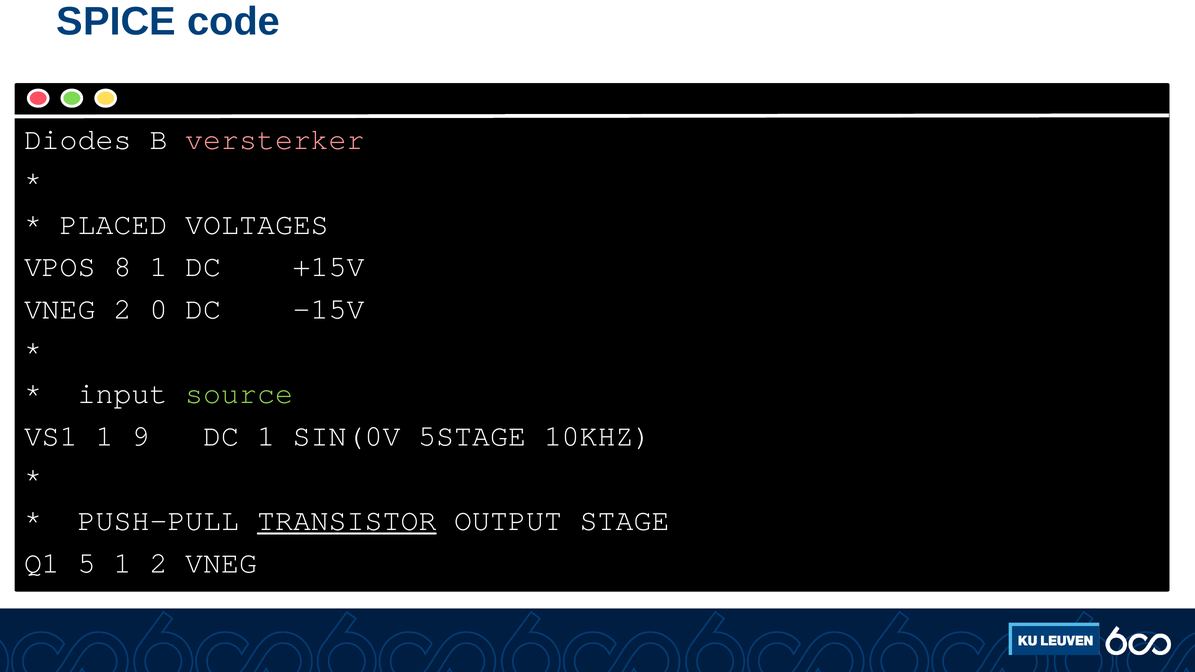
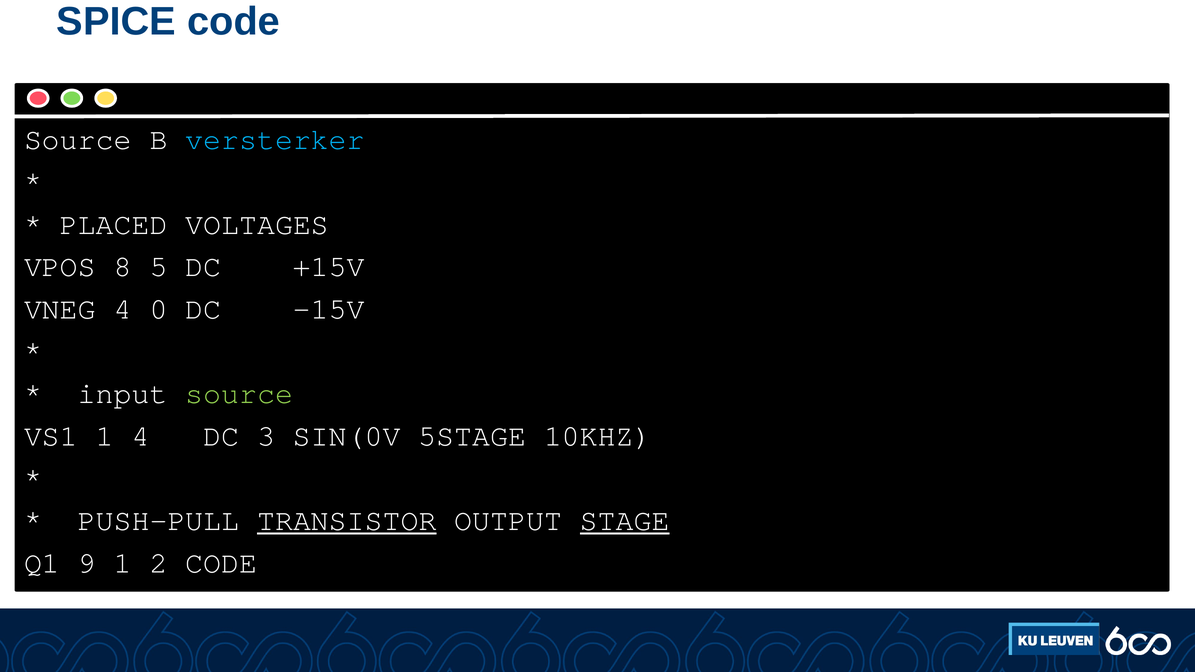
Diodes: Diodes -> Source (78, 140)
versterker colour: pink -> light blue (275, 140)
8 1: 1 -> 5 (159, 267)
VNEG 2: 2 -> 4 (123, 309)
1 9: 9 -> 4 (141, 436)
DC 1: 1 -> 3 (266, 436)
STAGE underline: none -> present (625, 521)
5: 5 -> 9 (87, 563)
2 VNEG: VNEG -> CODE (221, 563)
